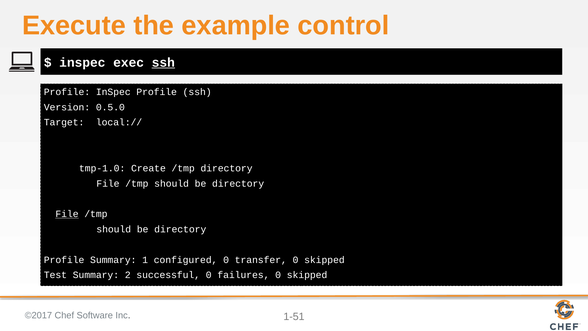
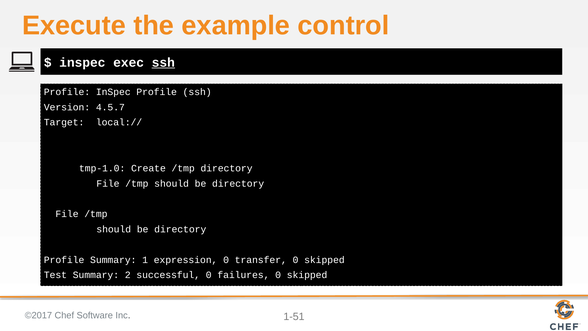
0.5.0: 0.5.0 -> 4.5.7 (110, 107)
File underline: present -> none (67, 214)
configured: configured -> expression (186, 260)
